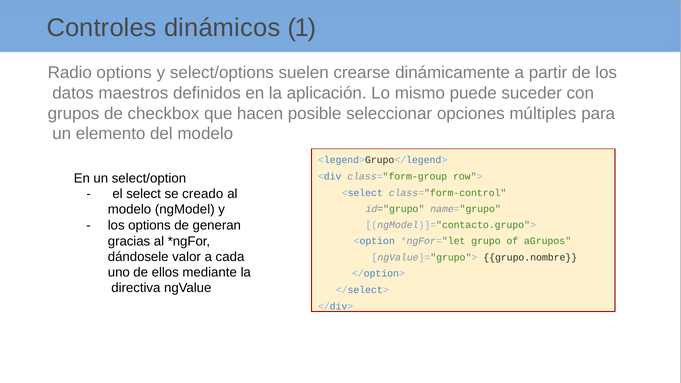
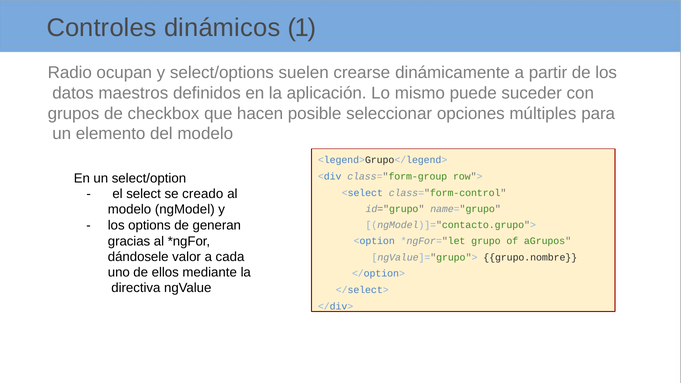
Radio options: options -> ocupan (124, 73)
